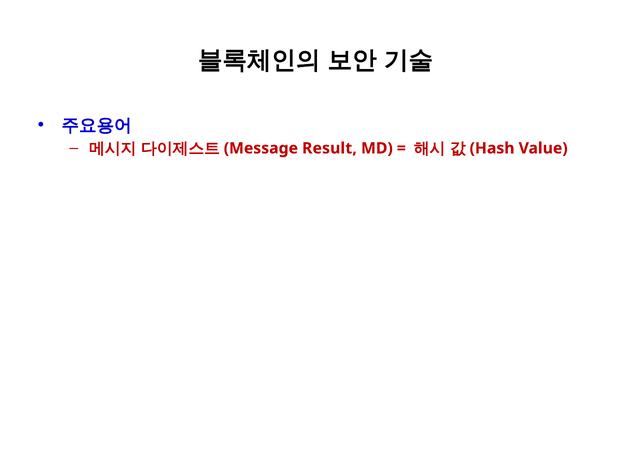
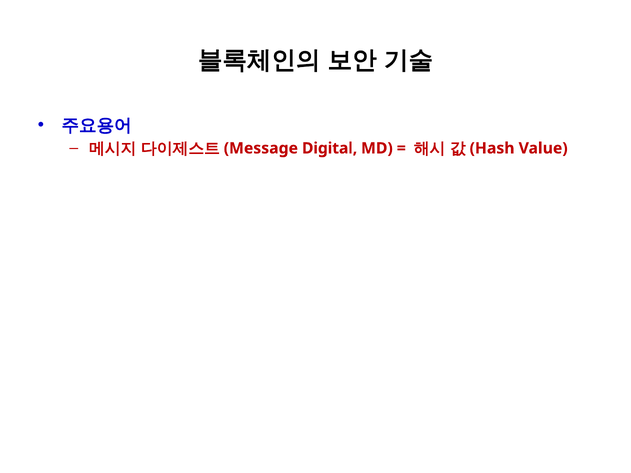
Result: Result -> Digital (330, 148)
